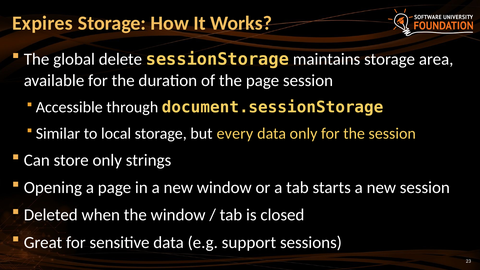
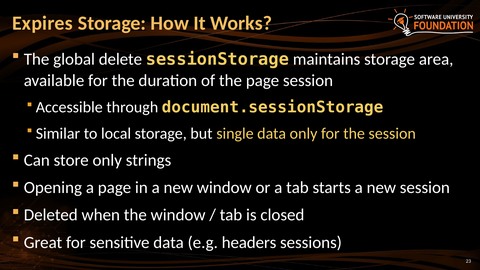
every: every -> single (235, 133)
support: support -> headers (249, 243)
